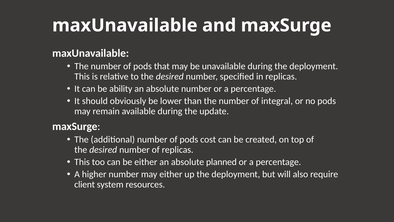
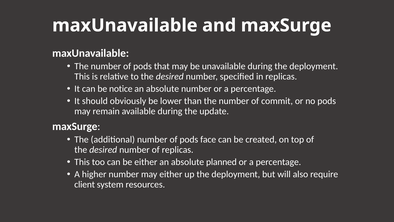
ability: ability -> notice (121, 89)
integral: integral -> commit (277, 101)
cost: cost -> face (208, 139)
